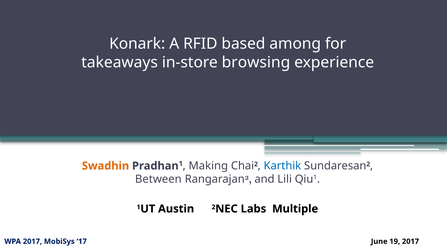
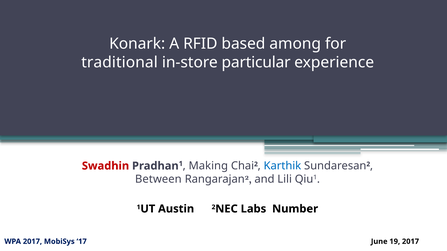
takeaways: takeaways -> traditional (120, 63)
browsing: browsing -> particular (256, 63)
Swadhin colour: orange -> red (106, 166)
Multiple: Multiple -> Number (295, 209)
